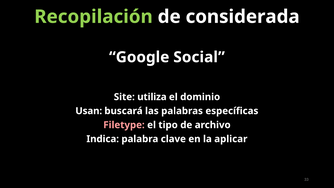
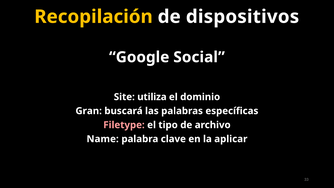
Recopilación colour: light green -> yellow (94, 17)
considerada: considerada -> dispositivos (243, 17)
Usan: Usan -> Gran (89, 111)
Indica: Indica -> Name (103, 139)
